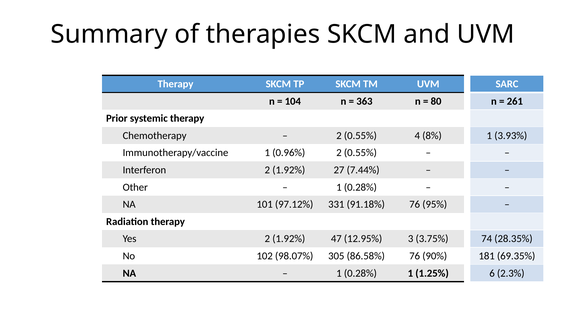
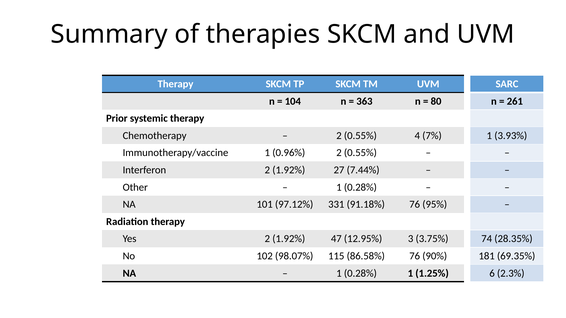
8%: 8% -> 7% (432, 136)
305: 305 -> 115 (336, 256)
